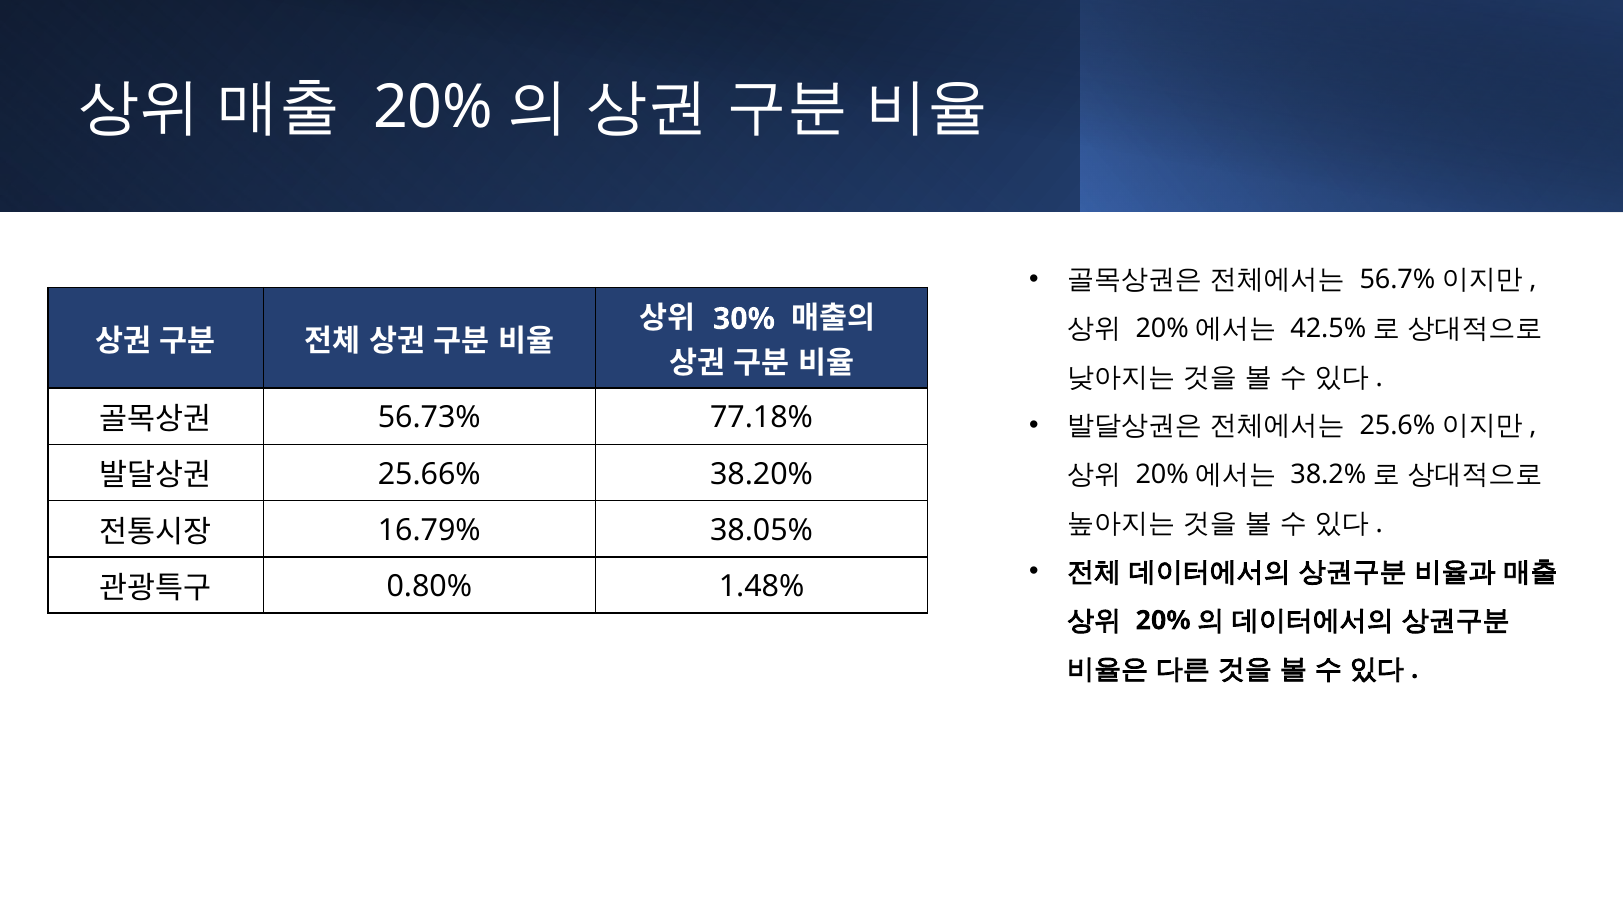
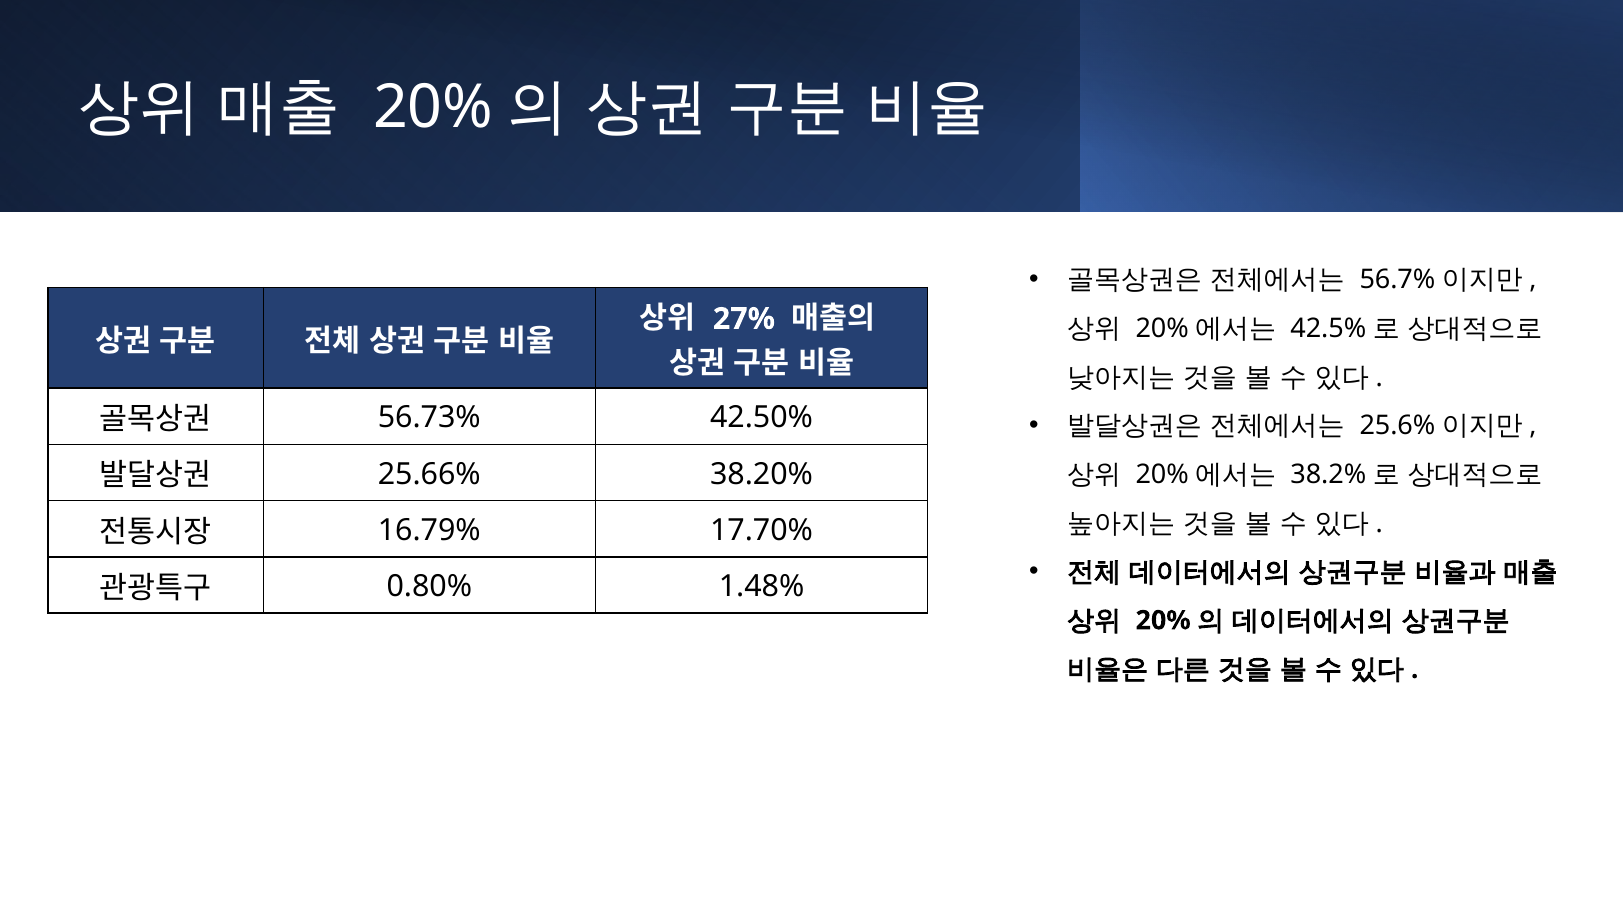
30%: 30% -> 27% (744, 319)
77.18%: 77.18% -> 42.50% (762, 418)
38.05%: 38.05% -> 17.70% (762, 530)
